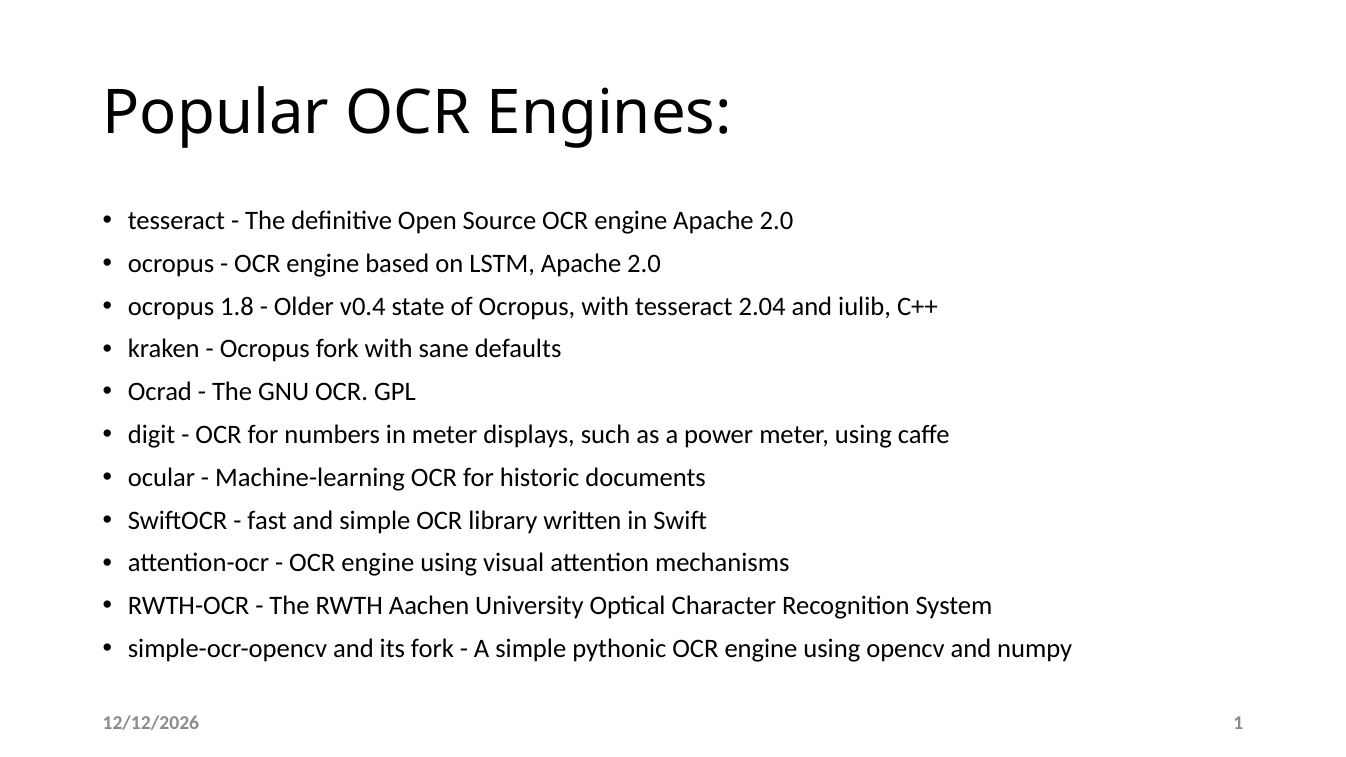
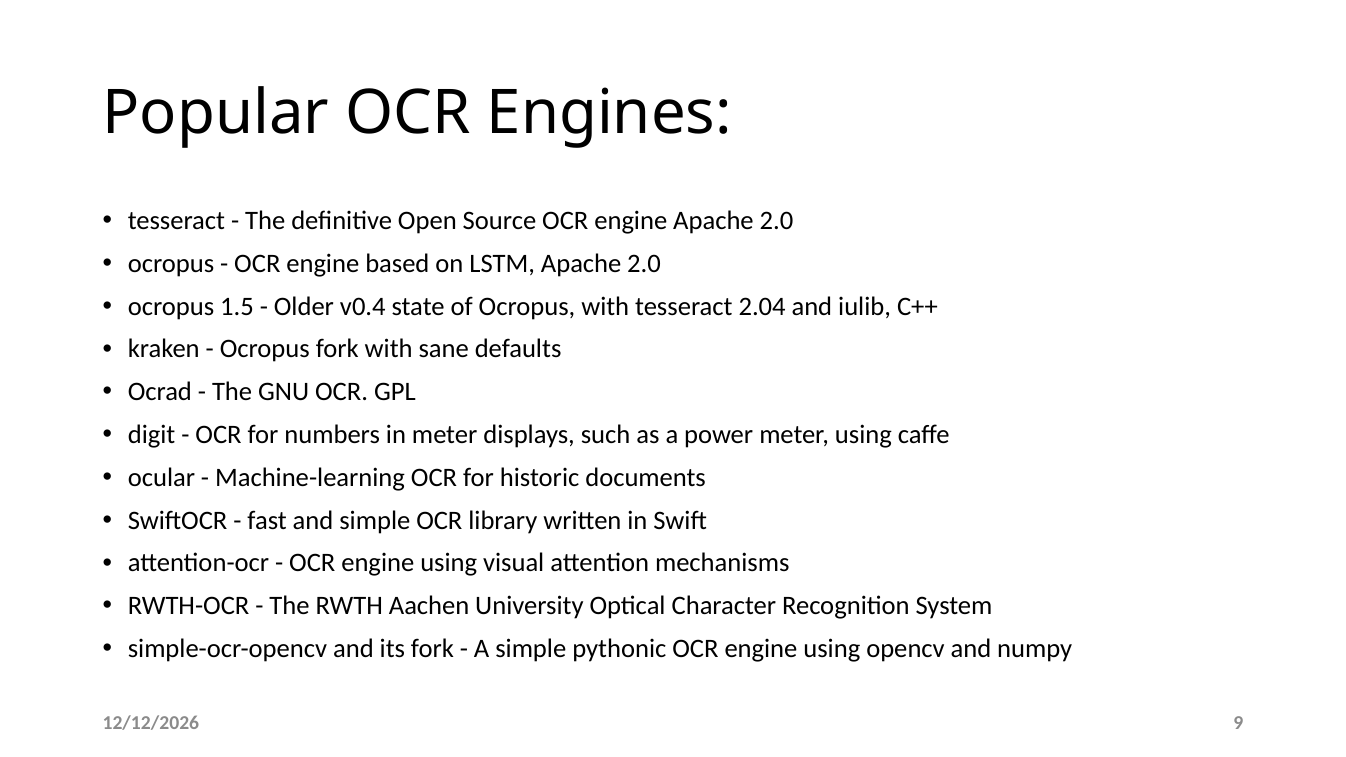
1.8: 1.8 -> 1.5 (237, 306)
1: 1 -> 9 (1238, 723)
